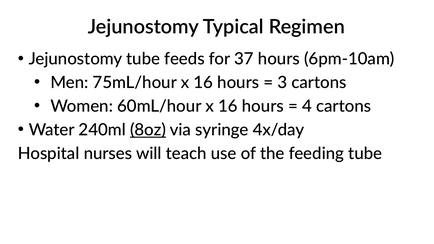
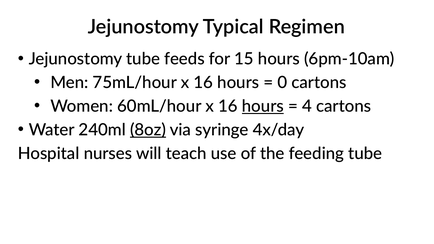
37: 37 -> 15 (244, 59)
3: 3 -> 0 (282, 83)
hours underline: none -> present (263, 106)
